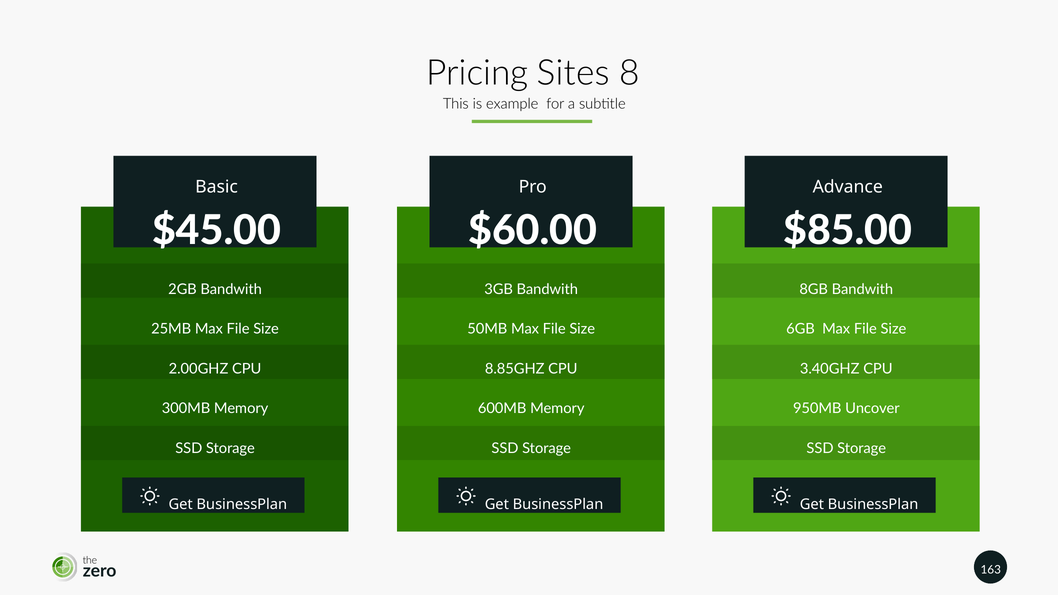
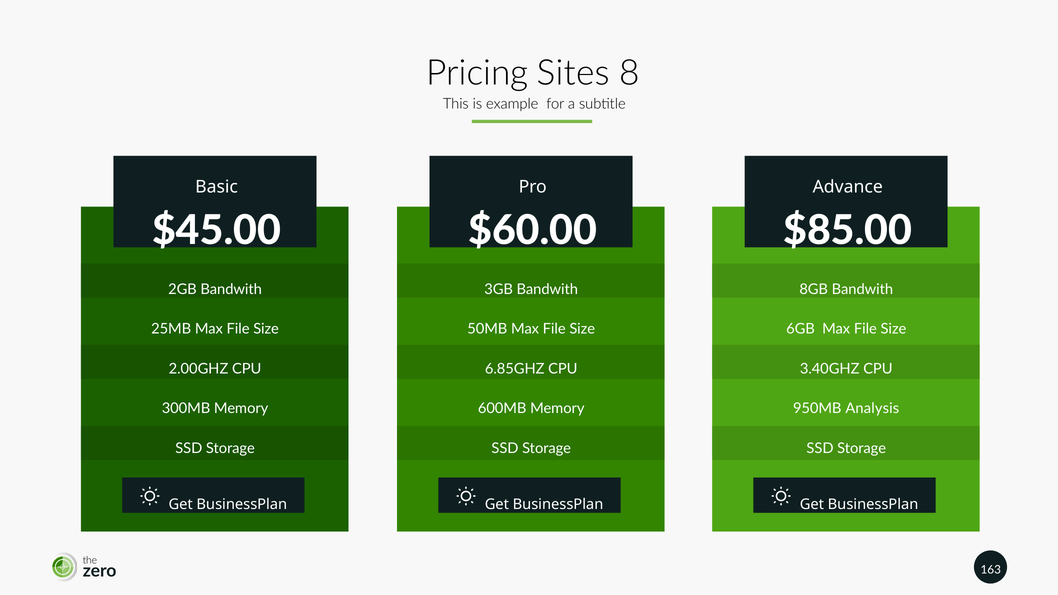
8.85GHZ: 8.85GHZ -> 6.85GHZ (515, 369)
Uncover: Uncover -> Analysis (872, 409)
